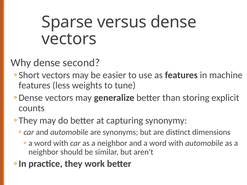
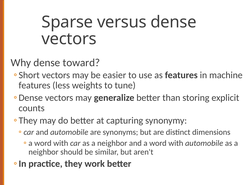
second: second -> toward (81, 63)
